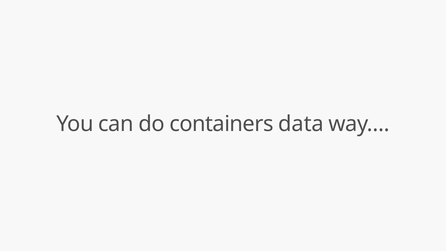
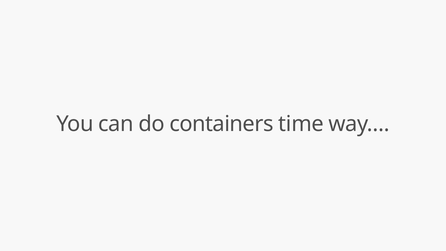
data: data -> time (301, 124)
